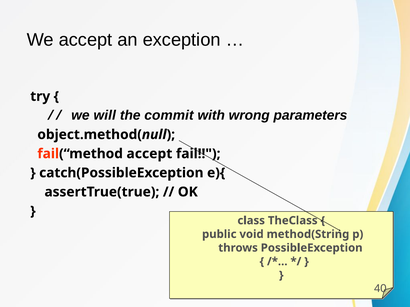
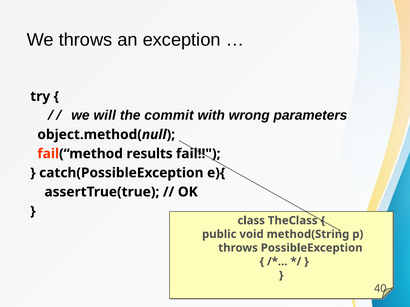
We accept: accept -> throws (86, 40)
fail(“method accept: accept -> results (150, 154)
